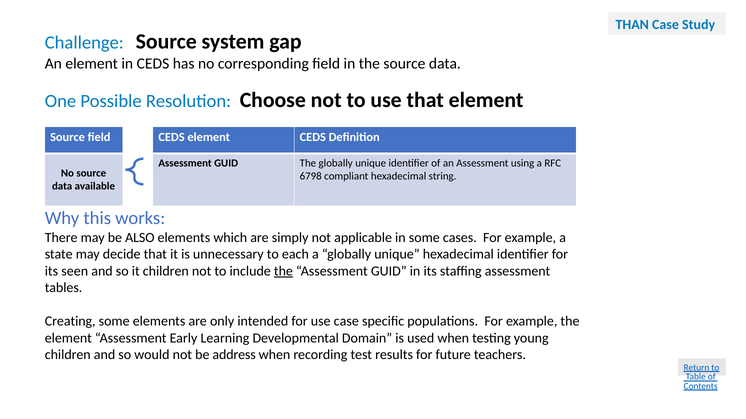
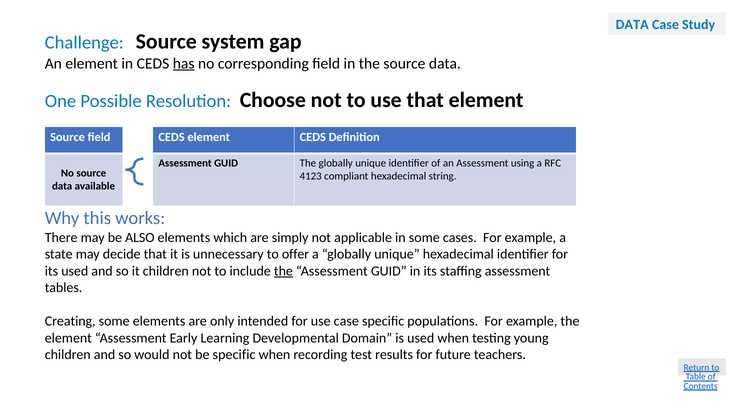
THAN: THAN -> DATA (632, 25)
has underline: none -> present (184, 64)
6798: 6798 -> 4123 (311, 176)
each: each -> offer (295, 255)
its seen: seen -> used (75, 271)
be address: address -> specific (234, 355)
